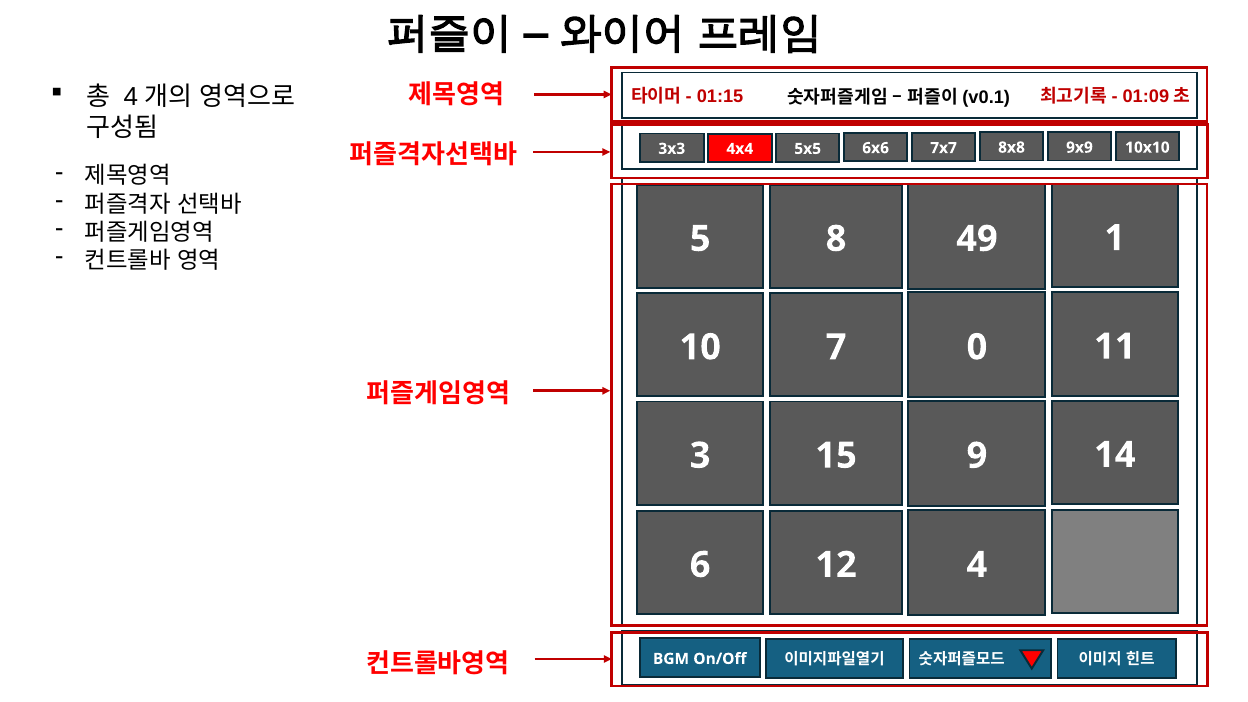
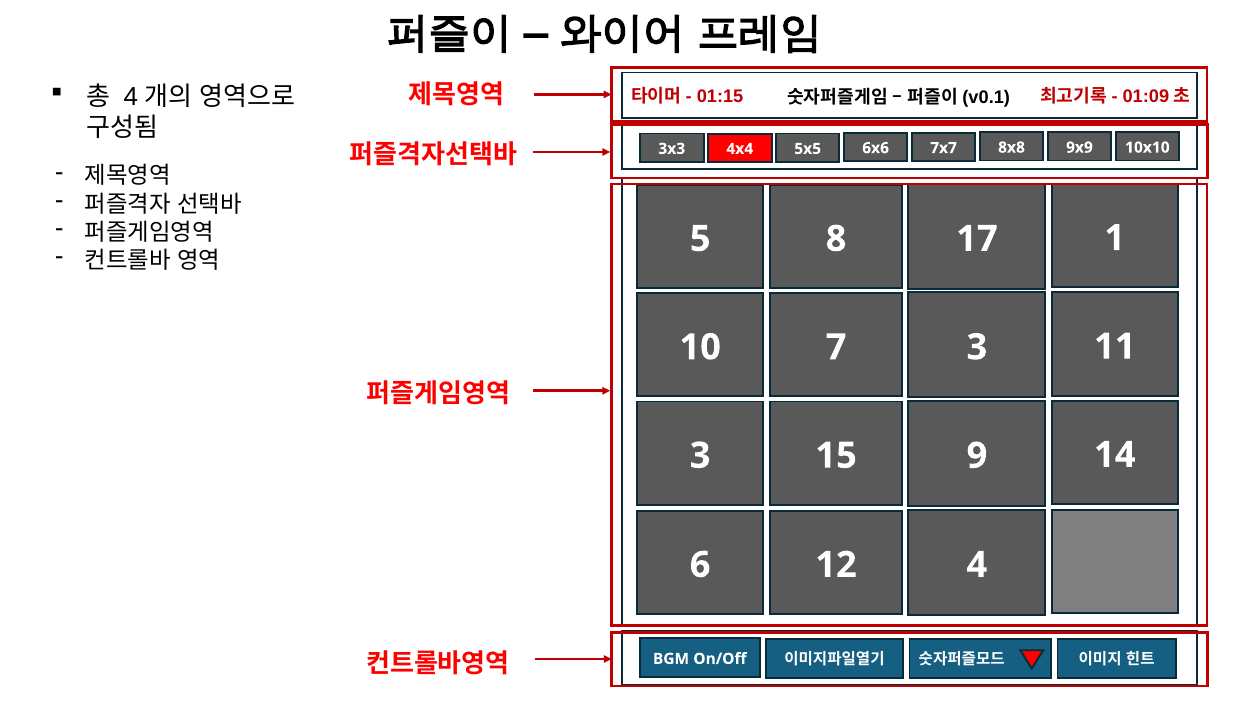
49: 49 -> 17 (977, 239)
7 0: 0 -> 3 (977, 347)
